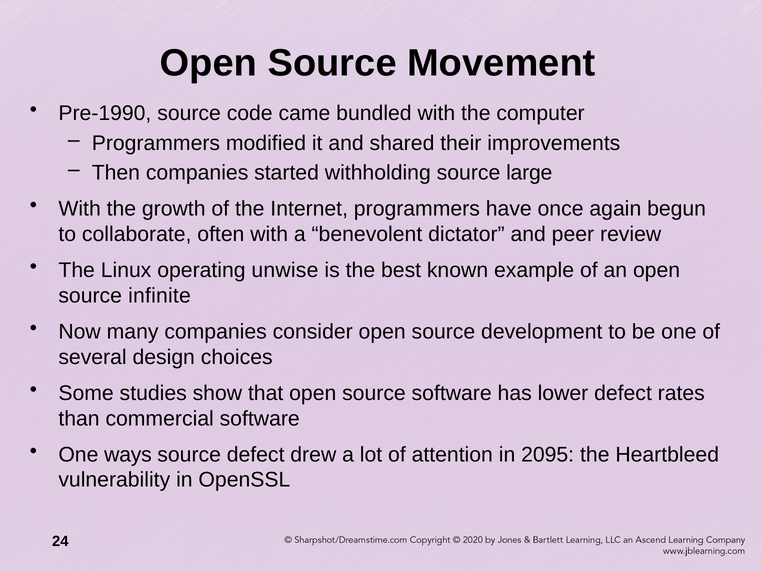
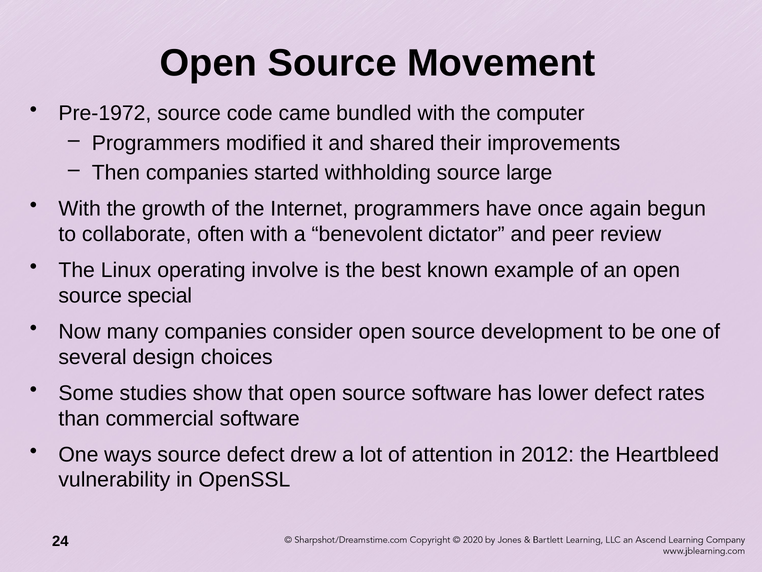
Pre-1990: Pre-1990 -> Pre-1972 (105, 113)
unwise: unwise -> involve (285, 270)
infinite: infinite -> special (160, 295)
2095: 2095 -> 2012 (548, 454)
